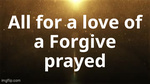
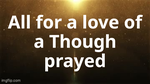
Forgive: Forgive -> Though (83, 42)
